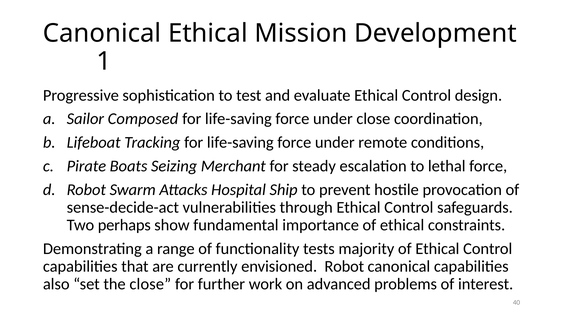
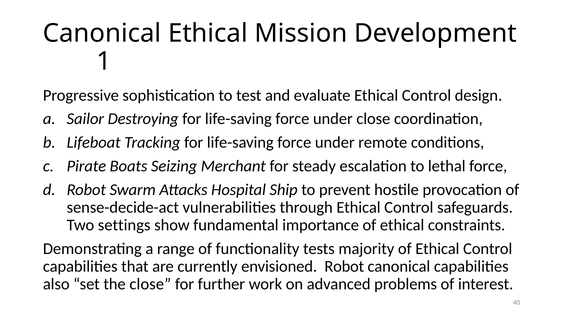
Composed: Composed -> Destroying (143, 119)
perhaps: perhaps -> settings (124, 225)
